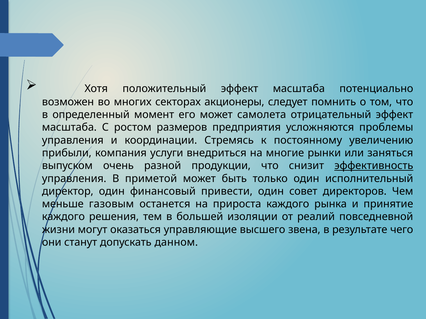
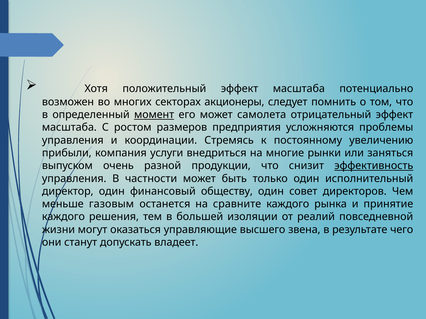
момент underline: none -> present (154, 115)
приметой: приметой -> частности (151, 179)
привести: привести -> обществу (227, 192)
прироста: прироста -> сравните (237, 204)
данном: данном -> владеет (176, 243)
